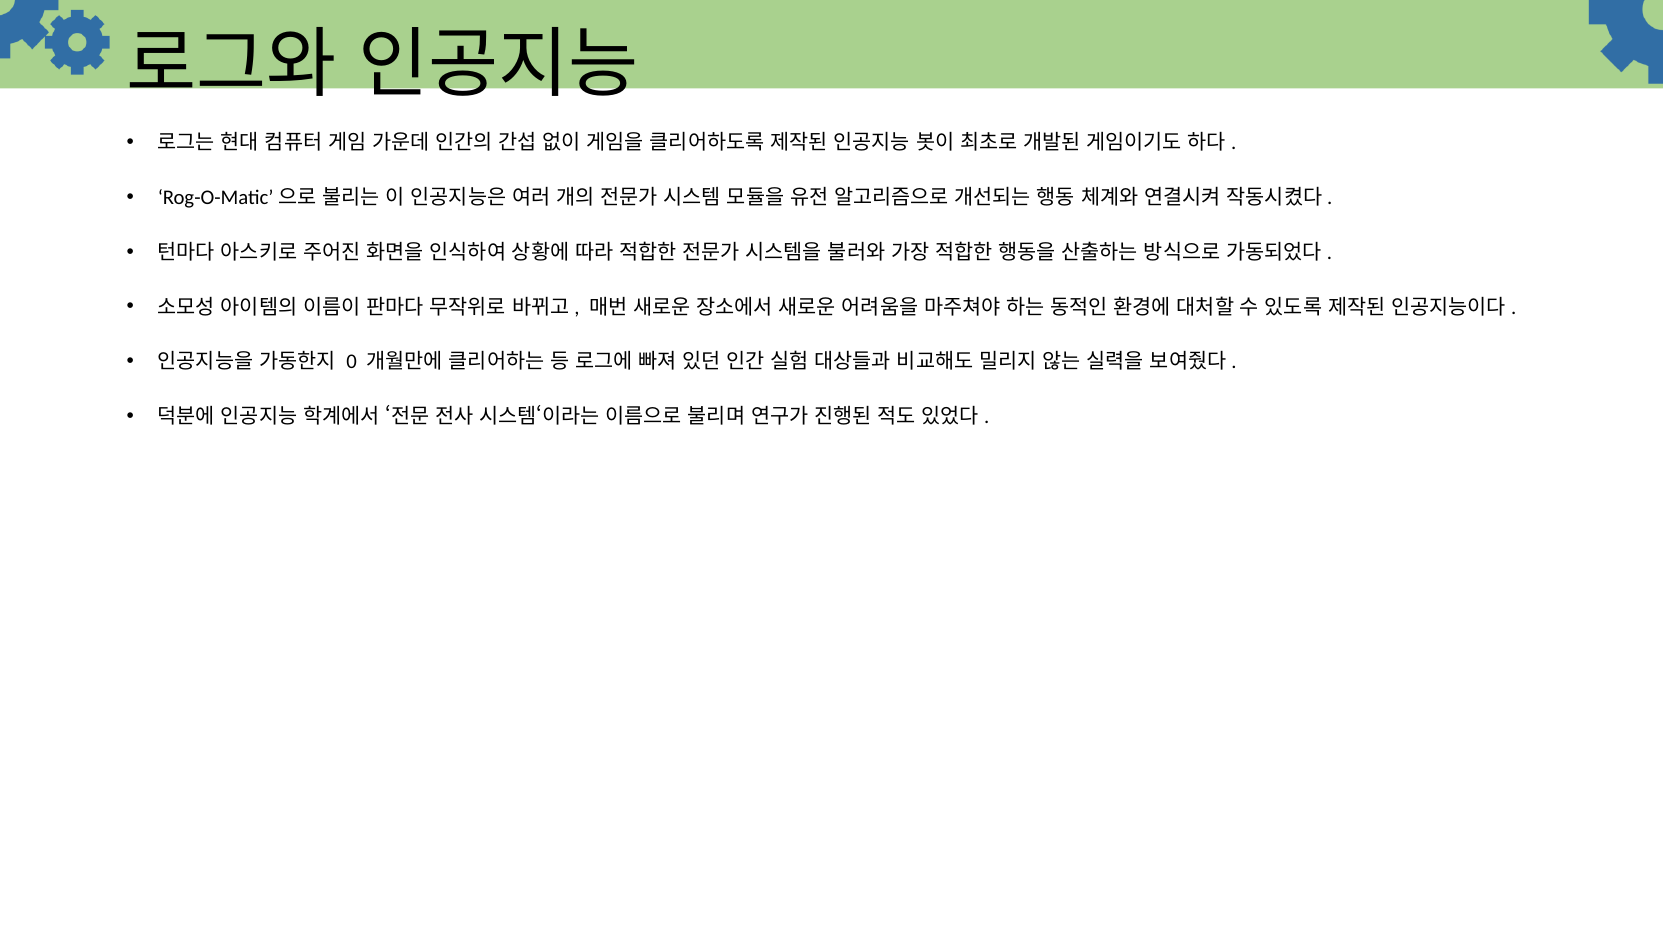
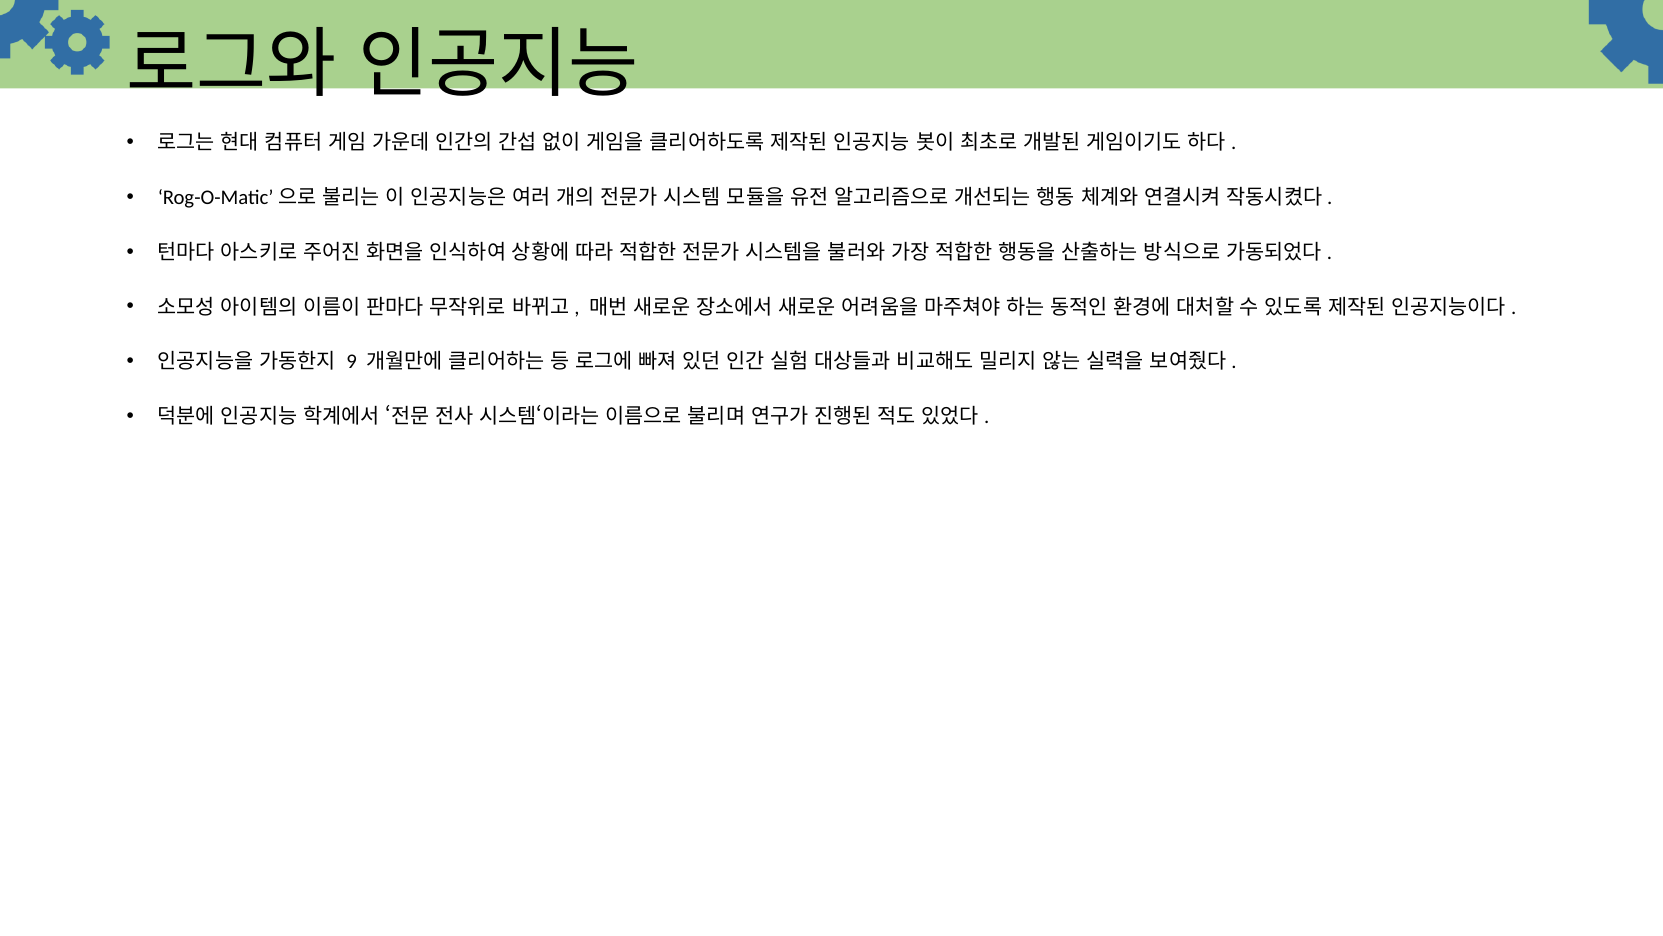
0: 0 -> 9 (352, 362)
